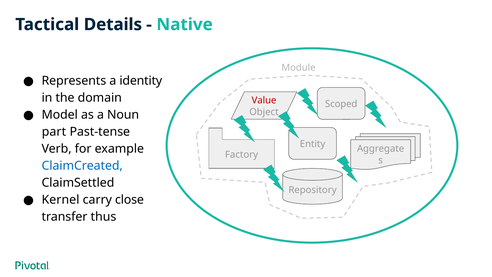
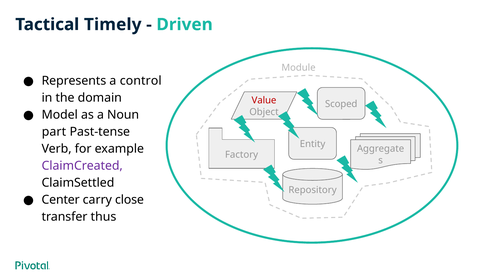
Details: Details -> Timely (113, 25)
Native: Native -> Driven (185, 25)
identity: identity -> control (141, 81)
ClaimCreated colour: blue -> purple (82, 166)
Kernel: Kernel -> Center (61, 200)
